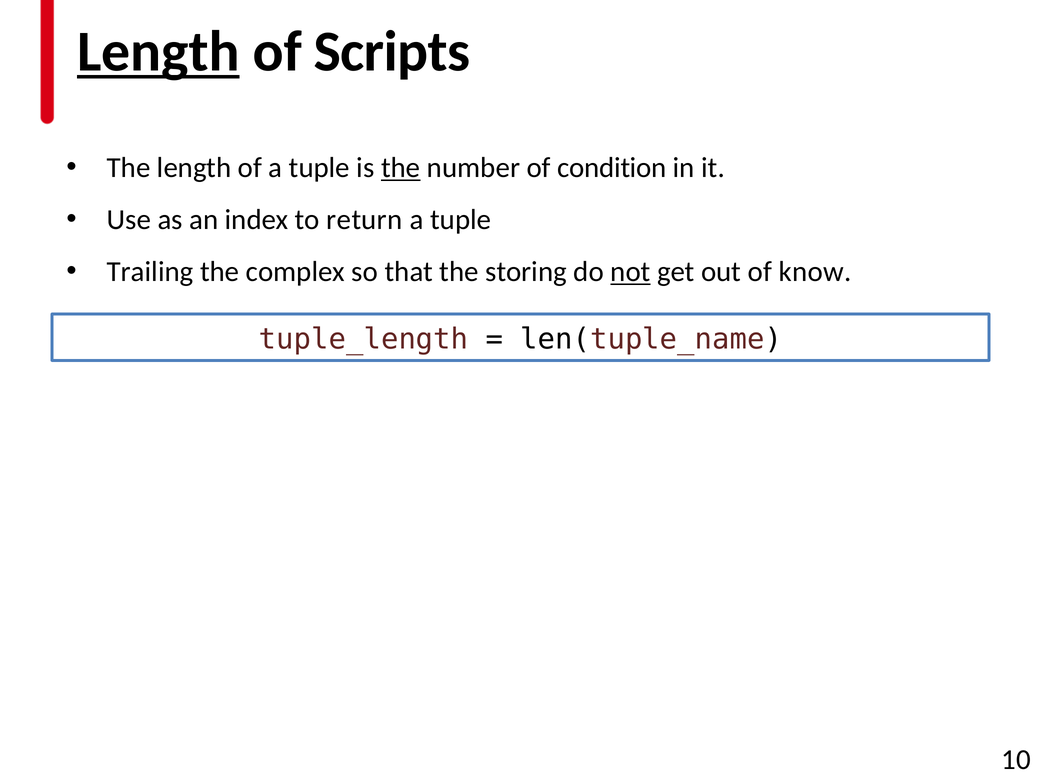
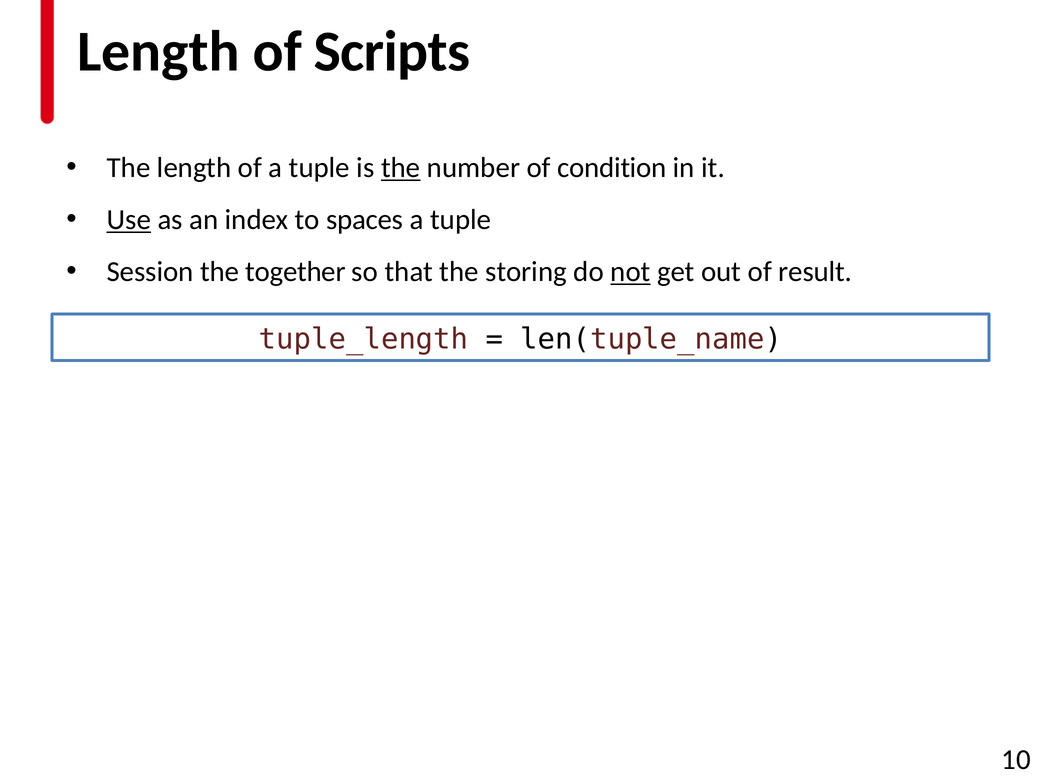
Length underline: present -> none (158, 52)
Use underline: none -> present (129, 220)
return: return -> spaces (365, 220)
Trailing: Trailing -> Session (150, 272)
complex: complex -> together (296, 272)
know: know -> result (815, 272)
